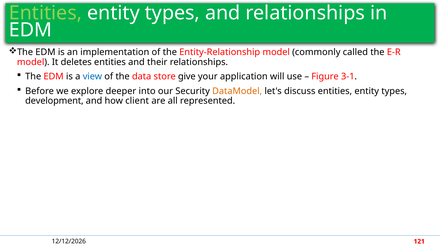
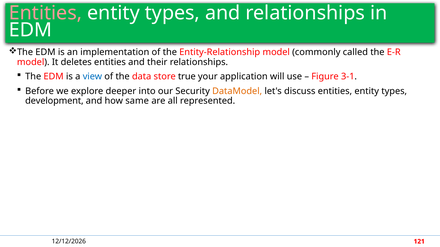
Entities colour: light green -> pink (45, 13)
give: give -> true (187, 77)
client: client -> same (137, 101)
